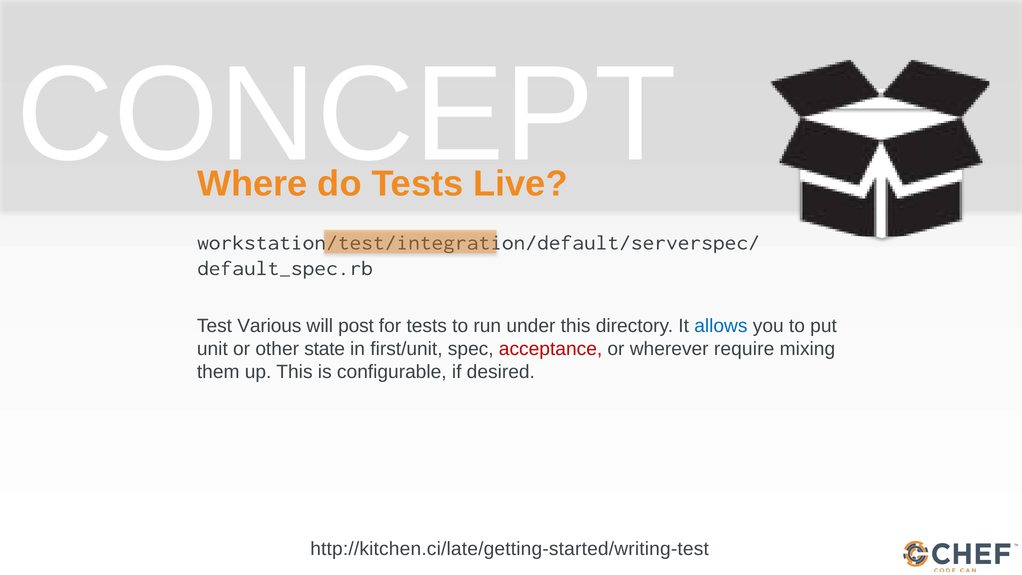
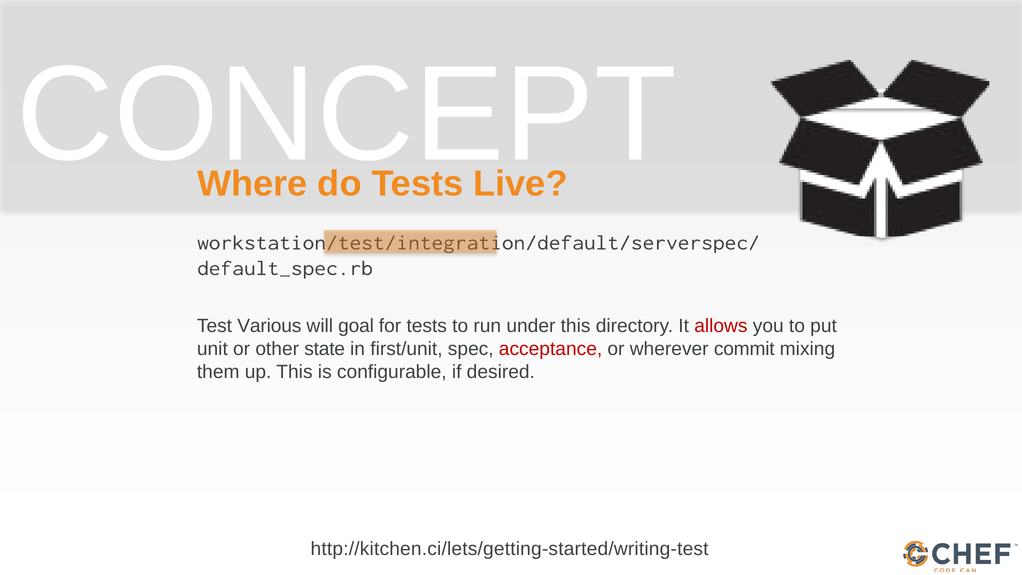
post: post -> goal (356, 326)
allows colour: blue -> red (721, 326)
require: require -> commit (744, 349)
http://kitchen.ci/late/getting-started/writing-test: http://kitchen.ci/late/getting-started/writing-test -> http://kitchen.ci/lets/getting-started/writing-test (510, 549)
